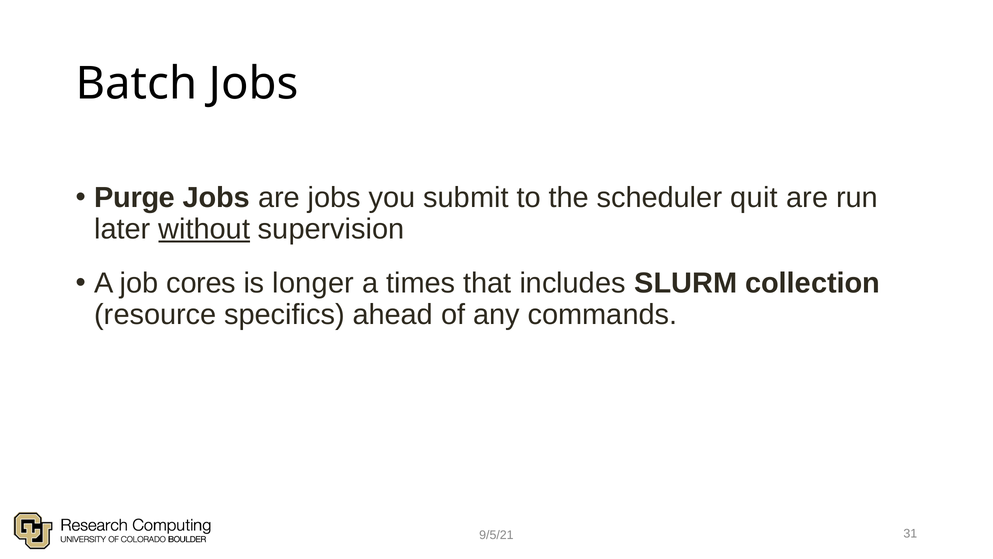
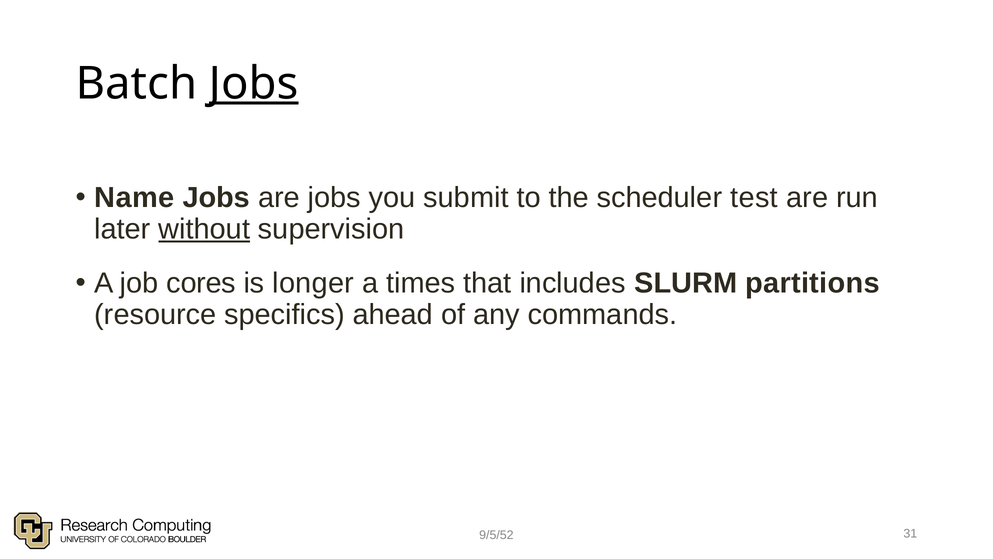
Jobs underline: none -> present (254, 83)
Purge: Purge -> Name (134, 198)
quit: quit -> test (754, 198)
collection: collection -> partitions (812, 283)
9/5/21: 9/5/21 -> 9/5/52 (496, 535)
